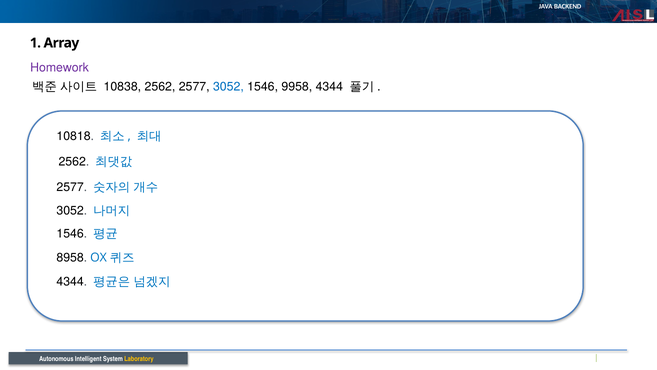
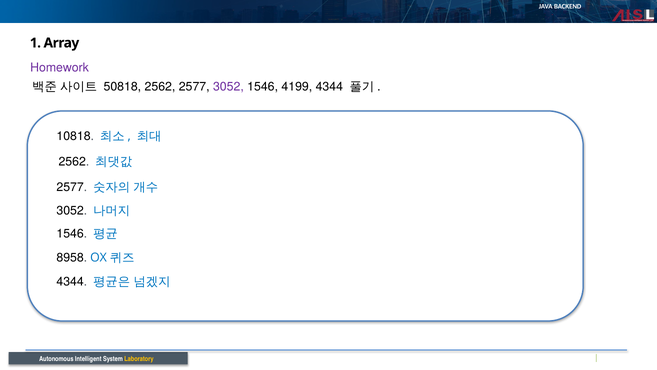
10838: 10838 -> 50818 (122, 87)
3052 colour: blue -> purple (228, 87)
9958: 9958 -> 4199 (297, 87)
